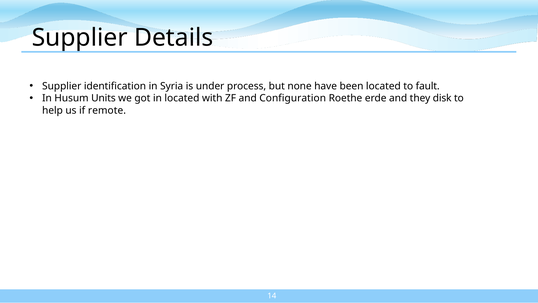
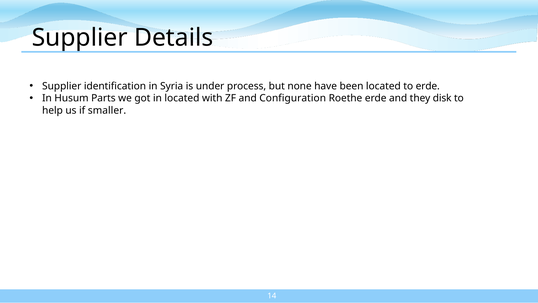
to fault: fault -> erde (428, 86)
Units: Units -> Parts (103, 98)
remote: remote -> smaller (107, 110)
